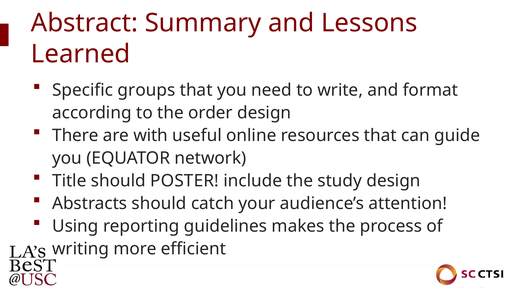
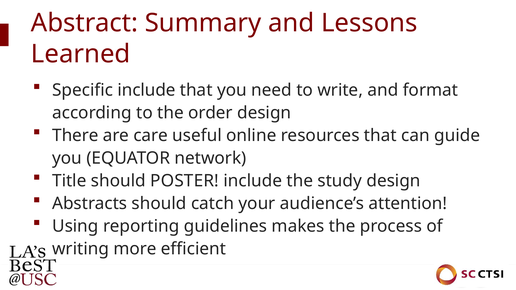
Specific groups: groups -> include (147, 90)
with: with -> care (151, 136)
